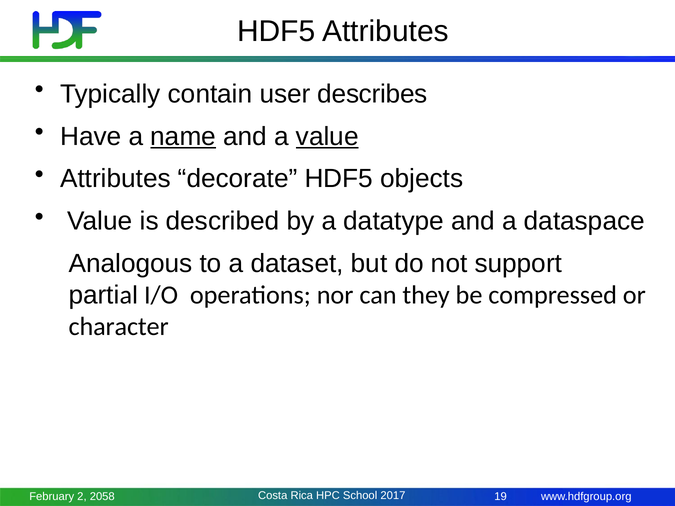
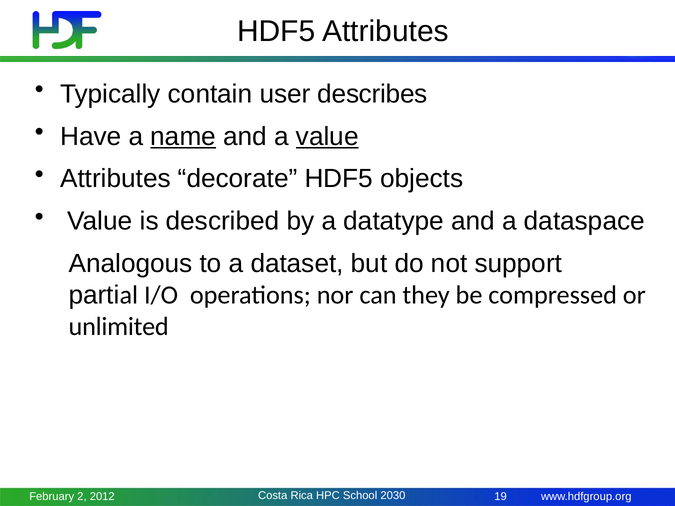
character: character -> unlimited (119, 327)
2017: 2017 -> 2030 (393, 496)
2058: 2058 -> 2012 (102, 497)
